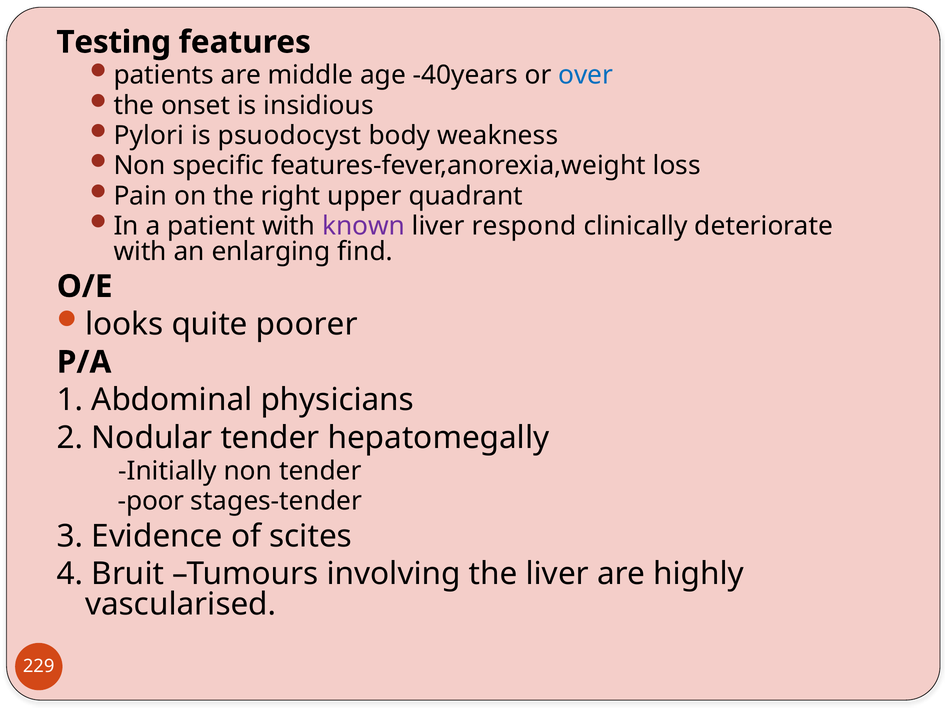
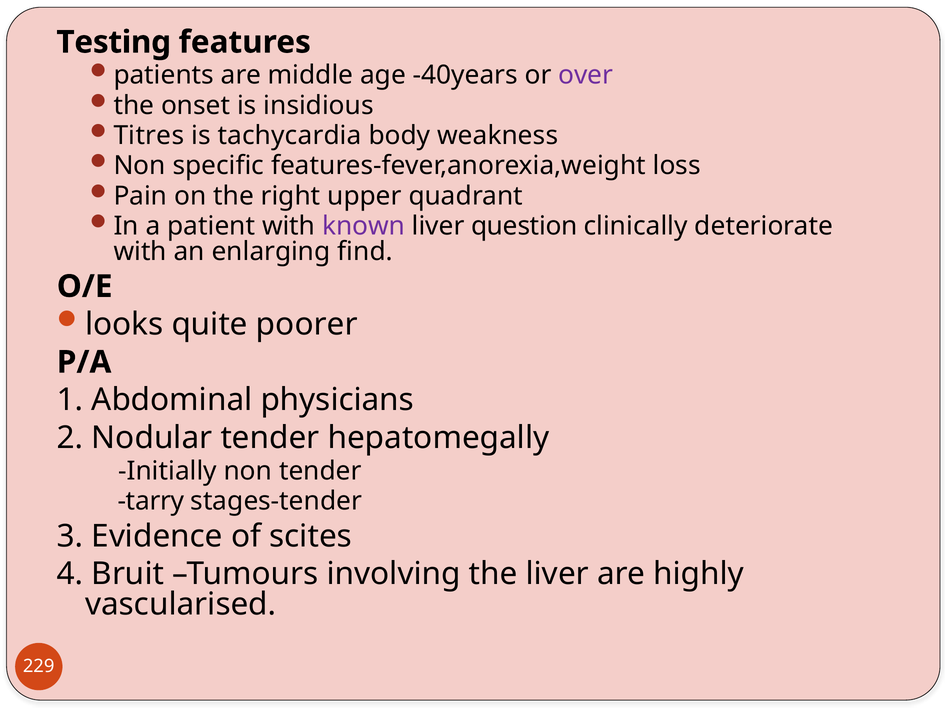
over colour: blue -> purple (586, 75)
Pylori: Pylori -> Titres (149, 136)
psuodocyst: psuodocyst -> tachycardia (290, 136)
respond: respond -> question (524, 226)
poor: poor -> tarry (151, 501)
